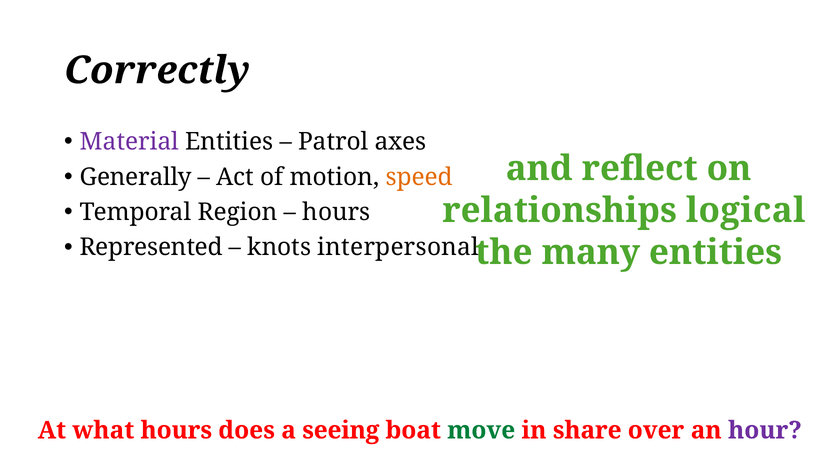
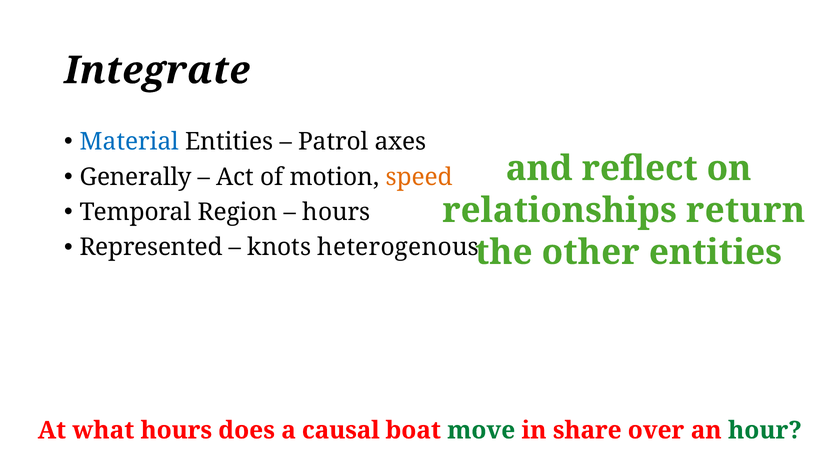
Correctly: Correctly -> Integrate (157, 71)
Material colour: purple -> blue (129, 142)
logical: logical -> return (746, 211)
interpersonal: interpersonal -> heterogenous (398, 248)
many: many -> other (591, 253)
seeing: seeing -> causal (341, 431)
hour colour: purple -> green (765, 431)
